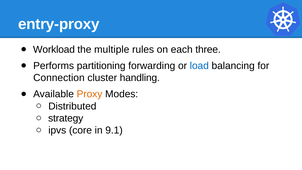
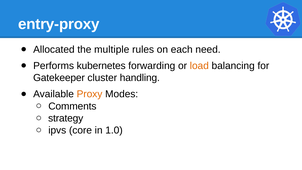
Workload: Workload -> Allocated (54, 49)
three: three -> need (208, 49)
partitioning: partitioning -> kubernetes (101, 66)
load colour: blue -> orange (199, 66)
Connection: Connection -> Gatekeeper (59, 78)
Distributed: Distributed -> Comments (72, 106)
9.1: 9.1 -> 1.0 (114, 130)
